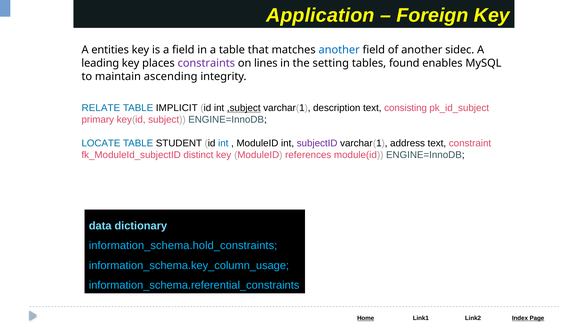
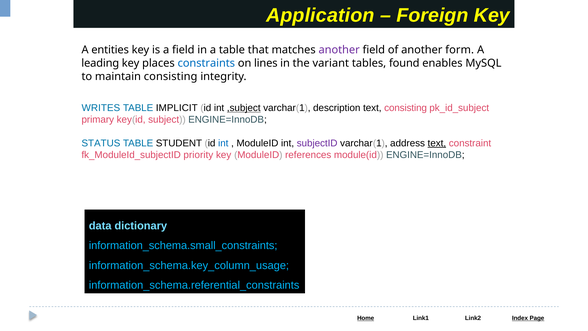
another colour: blue -> purple (339, 50)
sidec: sidec -> form (460, 50)
constraints colour: purple -> blue (206, 63)
setting: setting -> variant (331, 63)
maintain ascending: ascending -> consisting (171, 76)
RELATE: RELATE -> WRITES (101, 108)
LOCATE: LOCATE -> STATUS (101, 143)
text underline: none -> present (437, 143)
distinct: distinct -> priority (198, 155)
information_schema.hold_constraints: information_schema.hold_constraints -> information_schema.small_constraints (183, 245)
